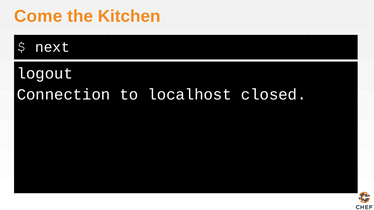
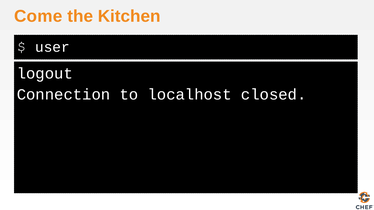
next: next -> user (52, 47)
